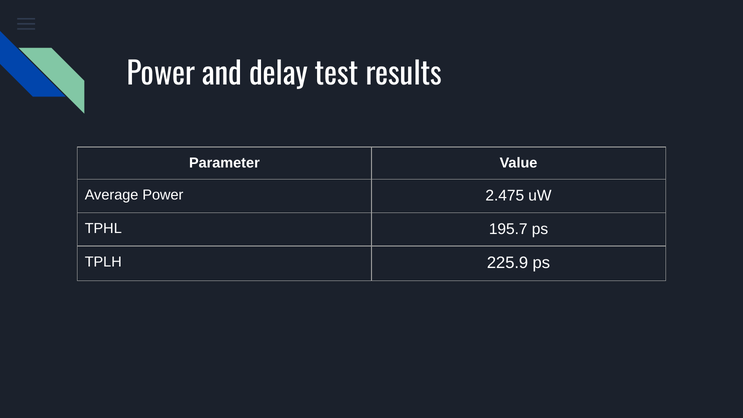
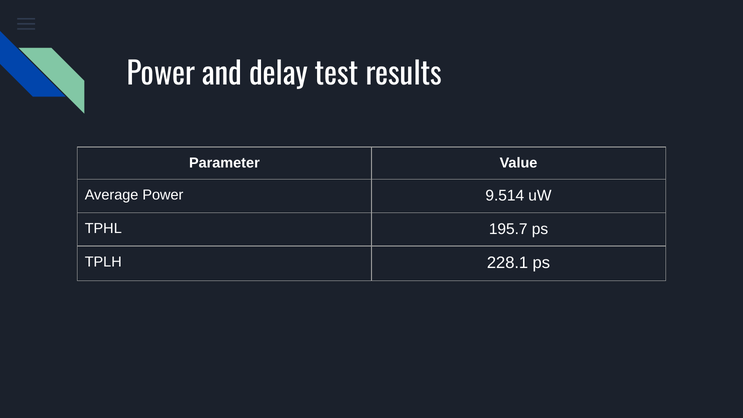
2.475: 2.475 -> 9.514 (505, 196)
225.9: 225.9 -> 228.1 (508, 263)
